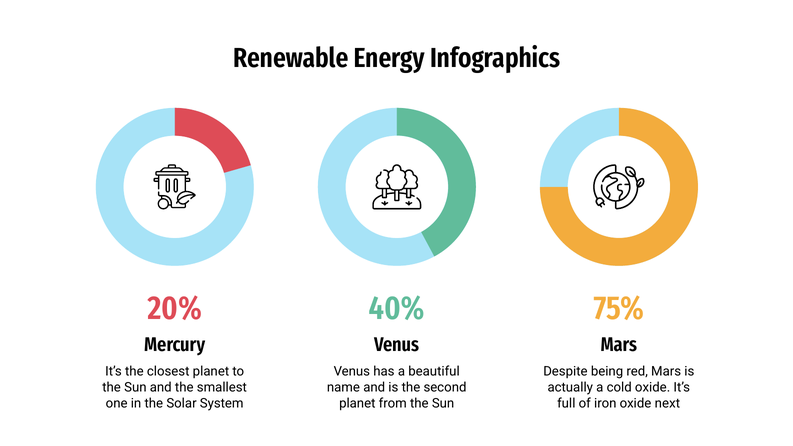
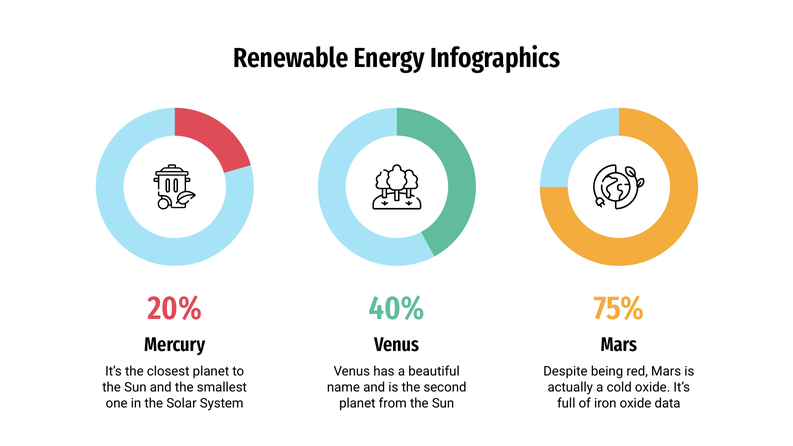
next: next -> data (668, 403)
